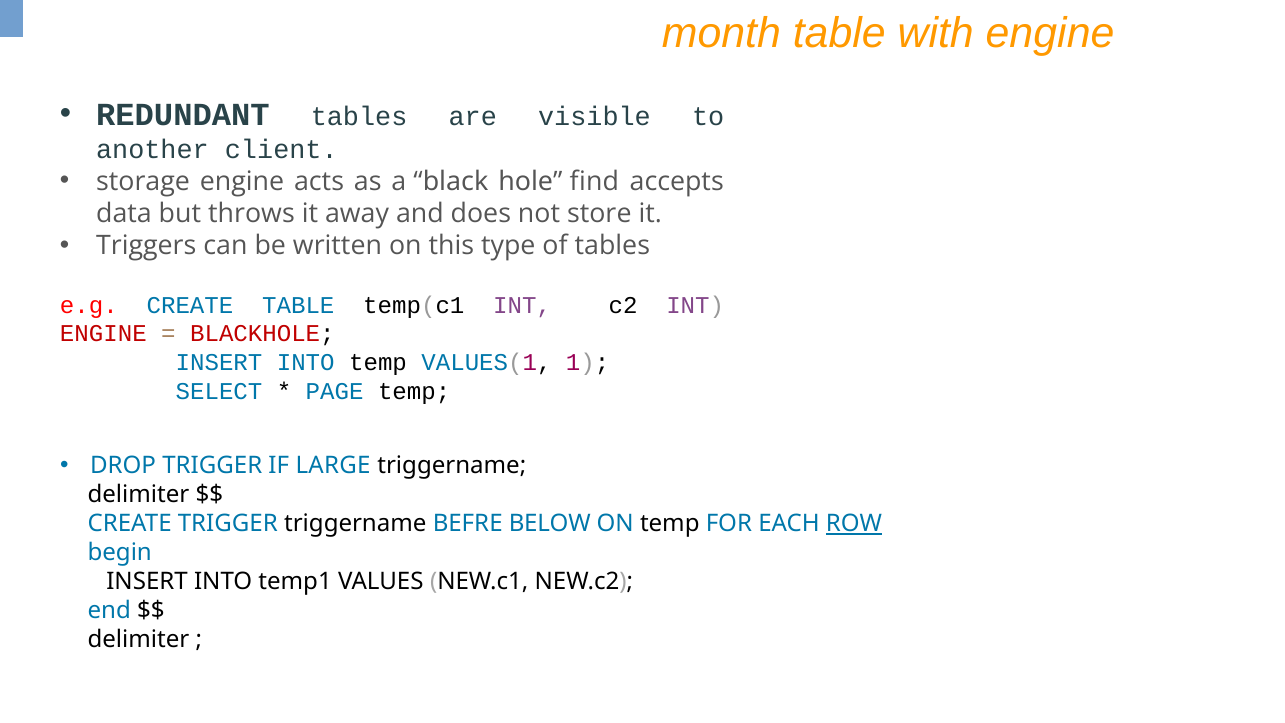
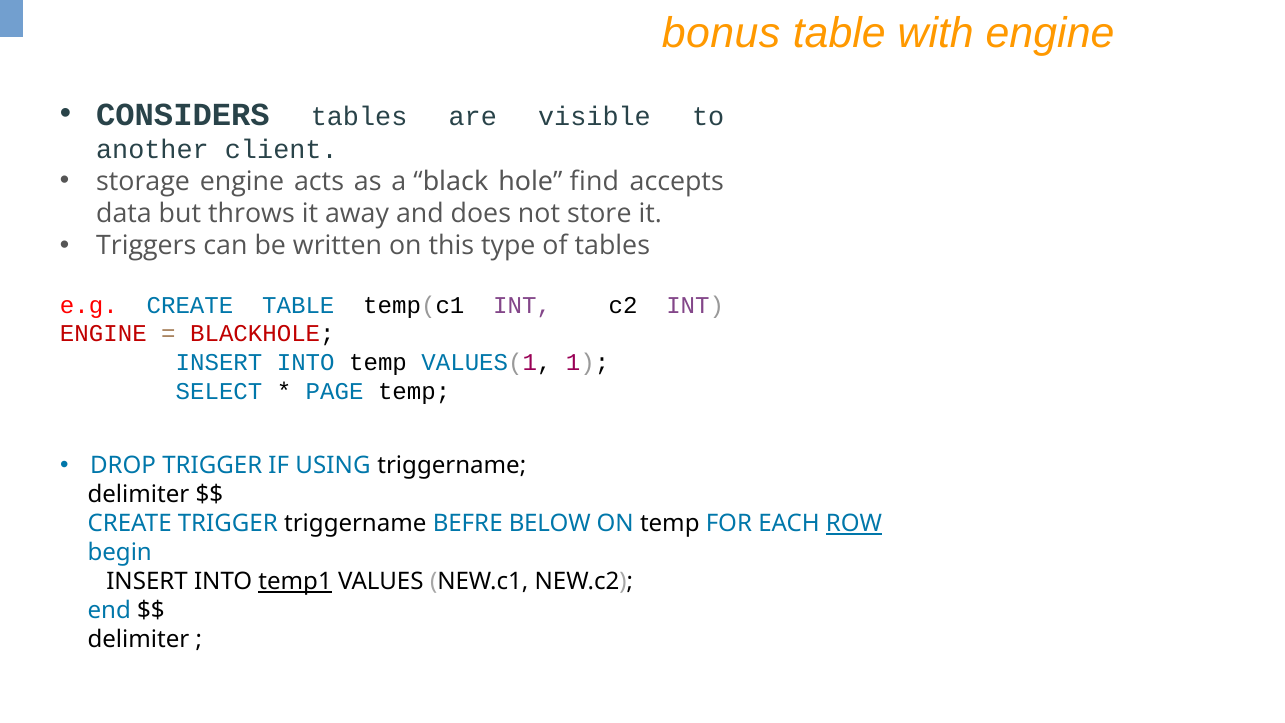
month: month -> bonus (721, 33)
REDUNDANT: REDUNDANT -> CONSIDERS (183, 114)
LARGE: LARGE -> USING (333, 466)
temp1 underline: none -> present (295, 581)
